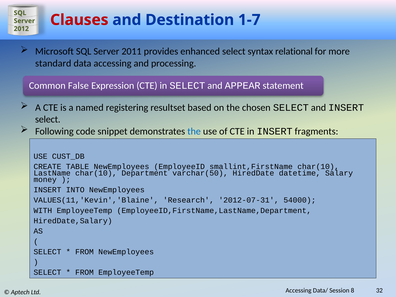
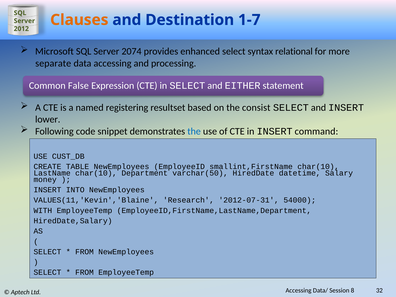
Clauses colour: red -> orange (79, 20)
2011: 2011 -> 2074 (132, 51)
standard: standard -> separate (53, 63)
APPEAR: APPEAR -> EITHER (243, 86)
chosen: chosen -> consist (256, 108)
select: select -> lower (48, 119)
fragments: fragments -> command (316, 131)
